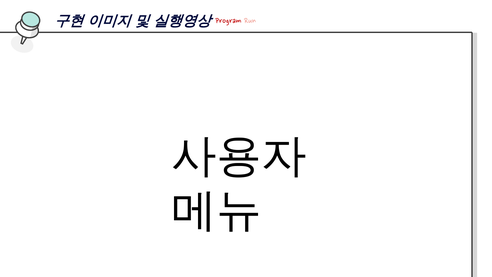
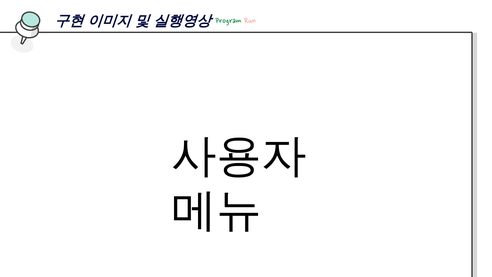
Program colour: red -> green (228, 21)
